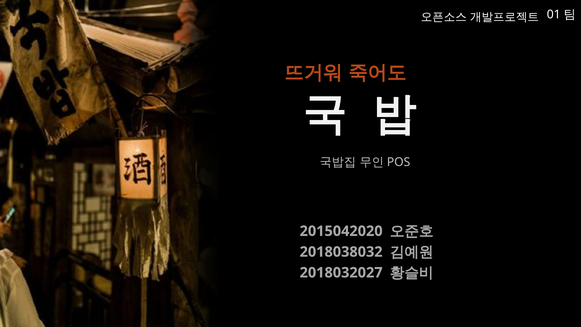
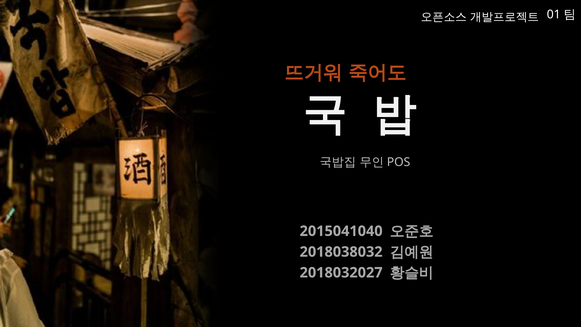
2015042020: 2015042020 -> 2015041040 (341, 231)
